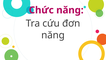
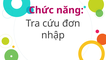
năng: năng -> nhập (53, 35)
